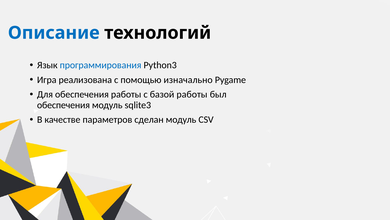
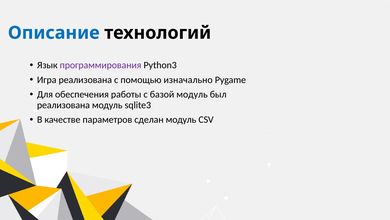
программирования colour: blue -> purple (101, 65)
базой работы: работы -> модуль (192, 94)
обеспечения: обеспечения -> реализована (63, 105)
